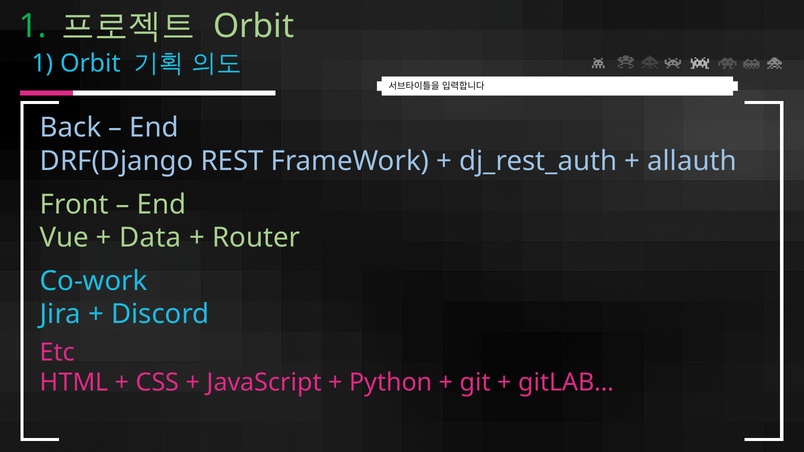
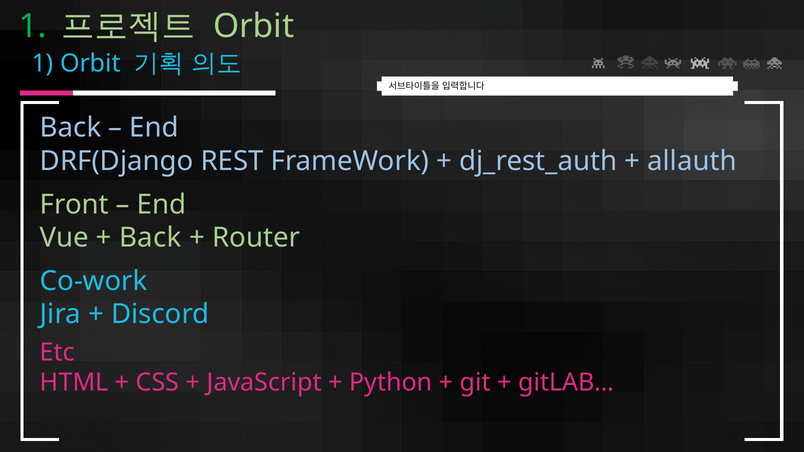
Data: Data -> Back (150, 238)
